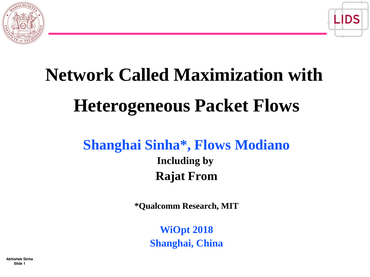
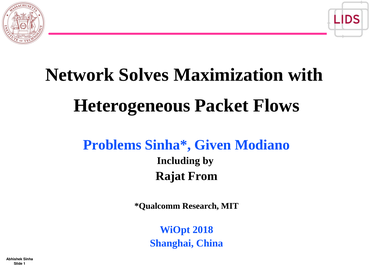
Called: Called -> Solves (144, 75)
Shanghai: Shanghai -> Problems (112, 145)
Flows: Flows -> Given (213, 145)
